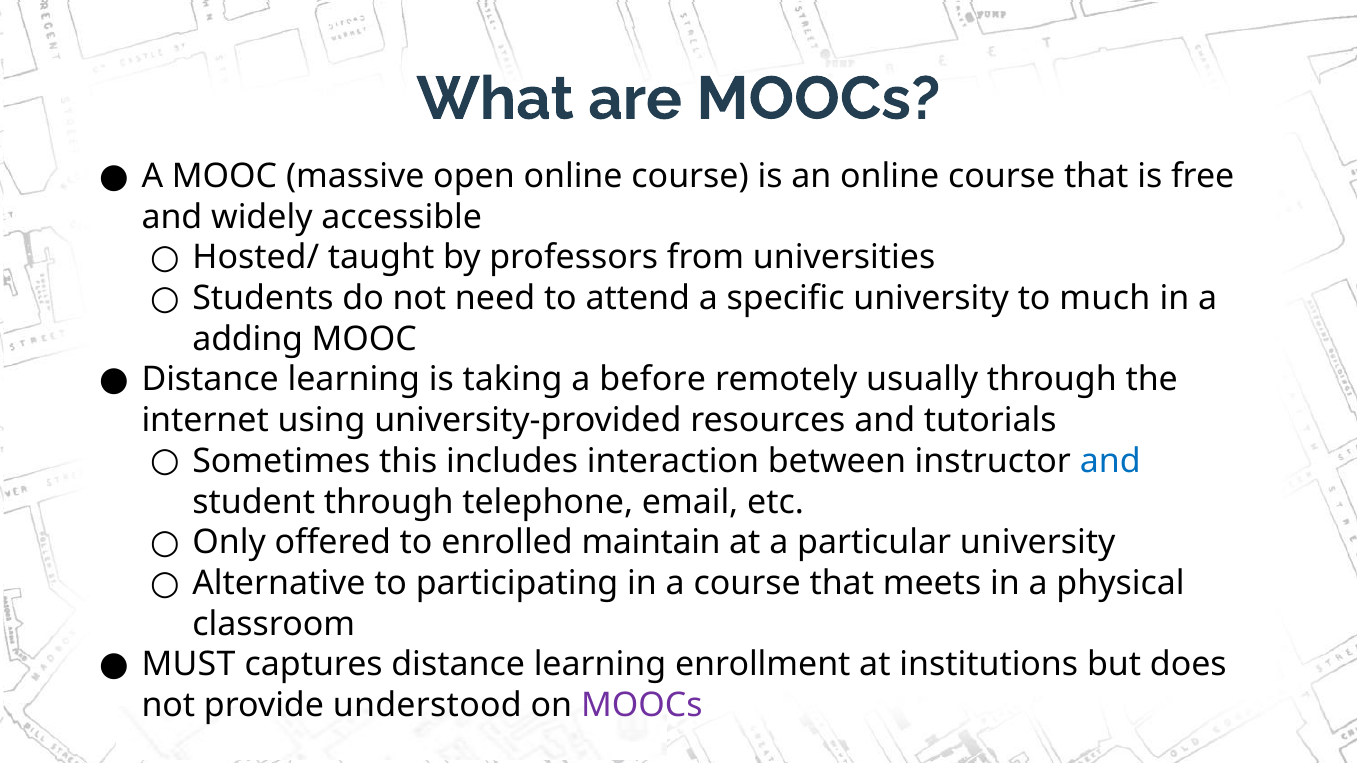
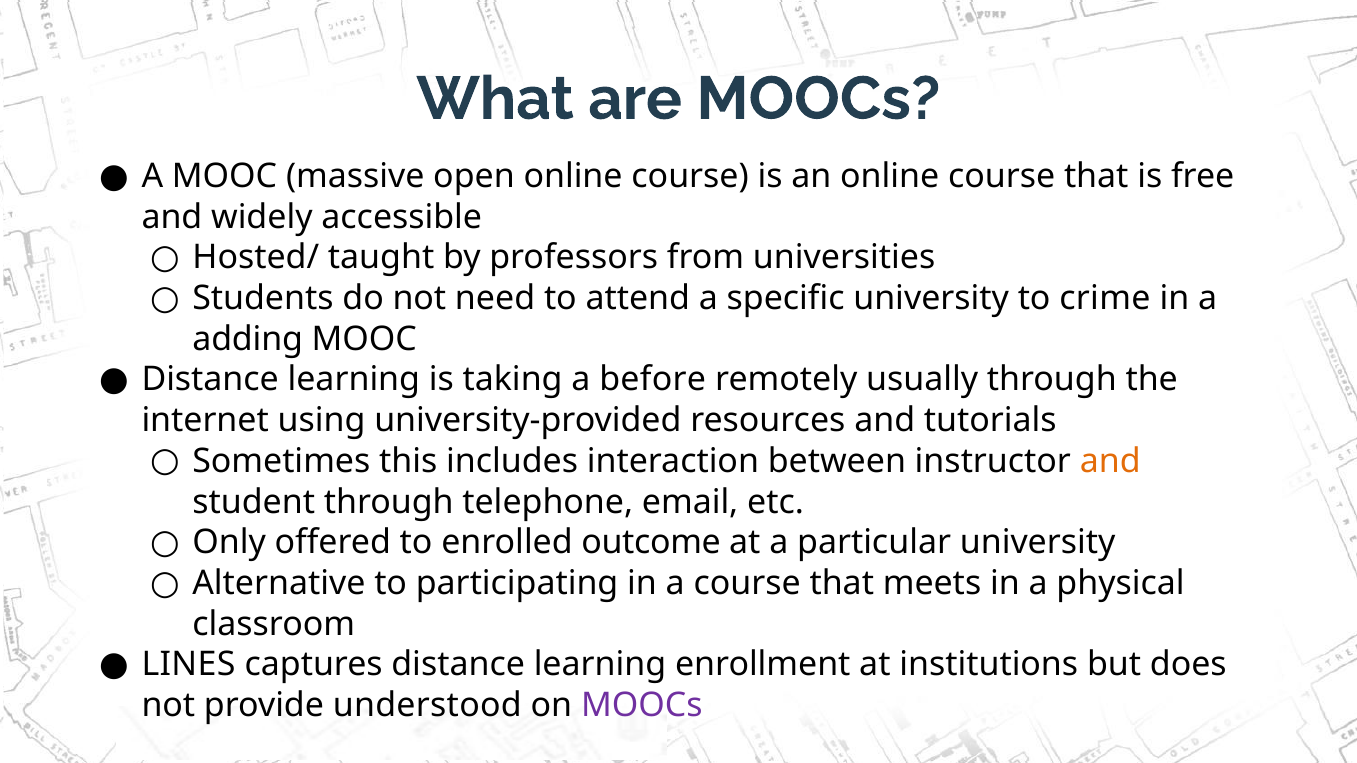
much: much -> crime (1105, 299)
and colour: blue -> orange (1110, 461)
maintain: maintain -> outcome (651, 543)
MUST: MUST -> LINES (188, 665)
